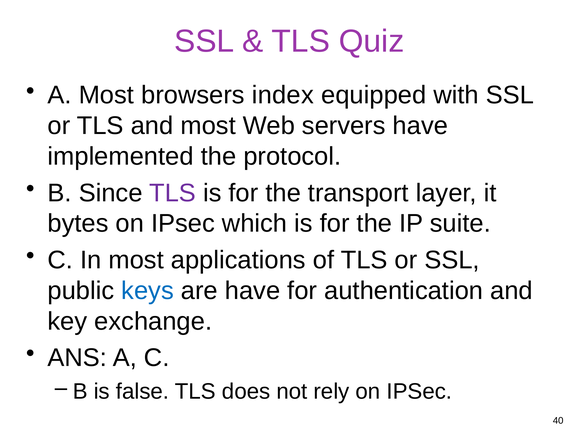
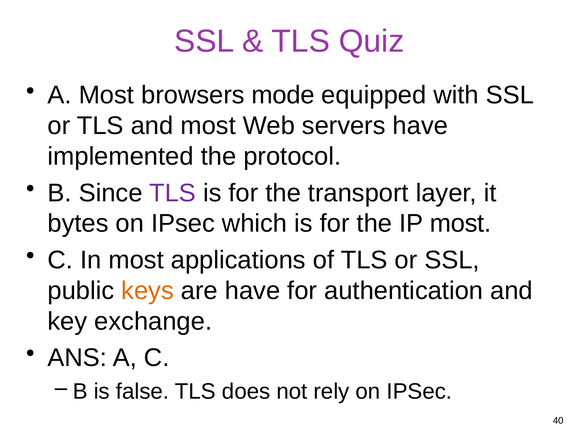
index: index -> mode (283, 95)
IP suite: suite -> most (460, 223)
keys colour: blue -> orange (148, 290)
